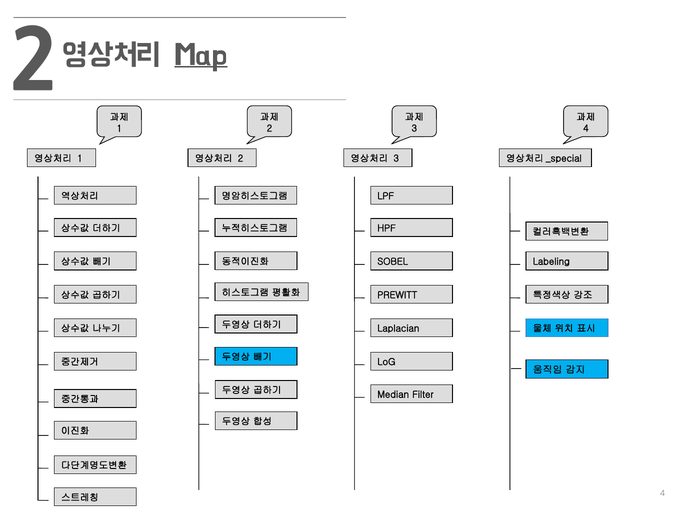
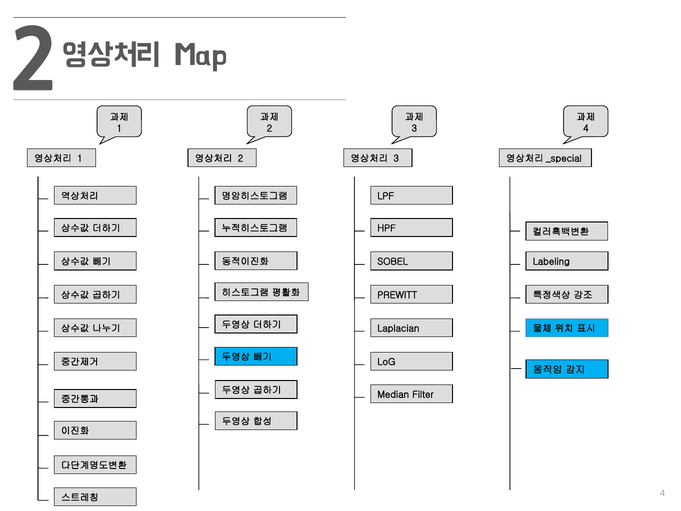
Map underline: present -> none (201, 54)
